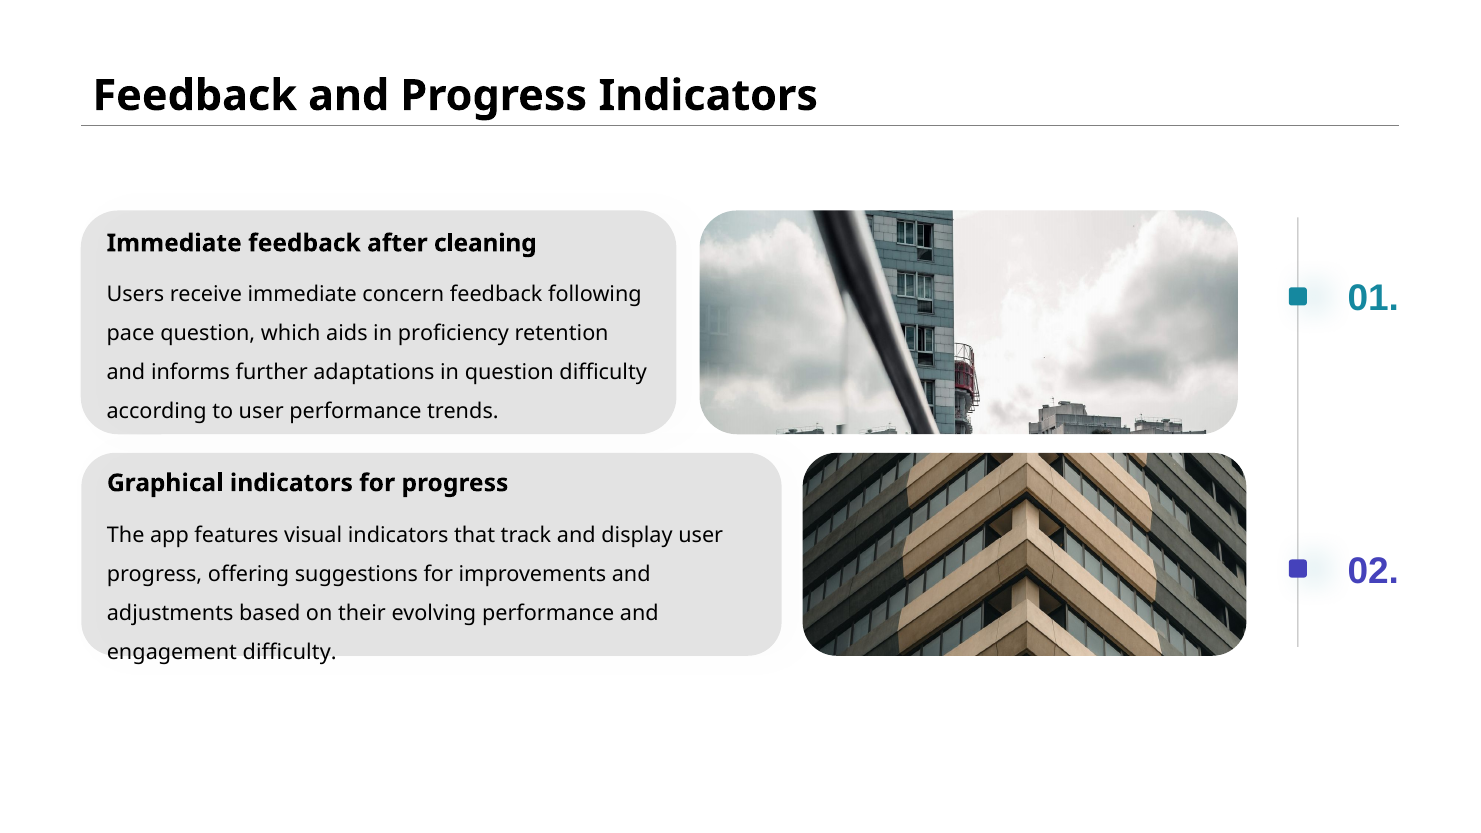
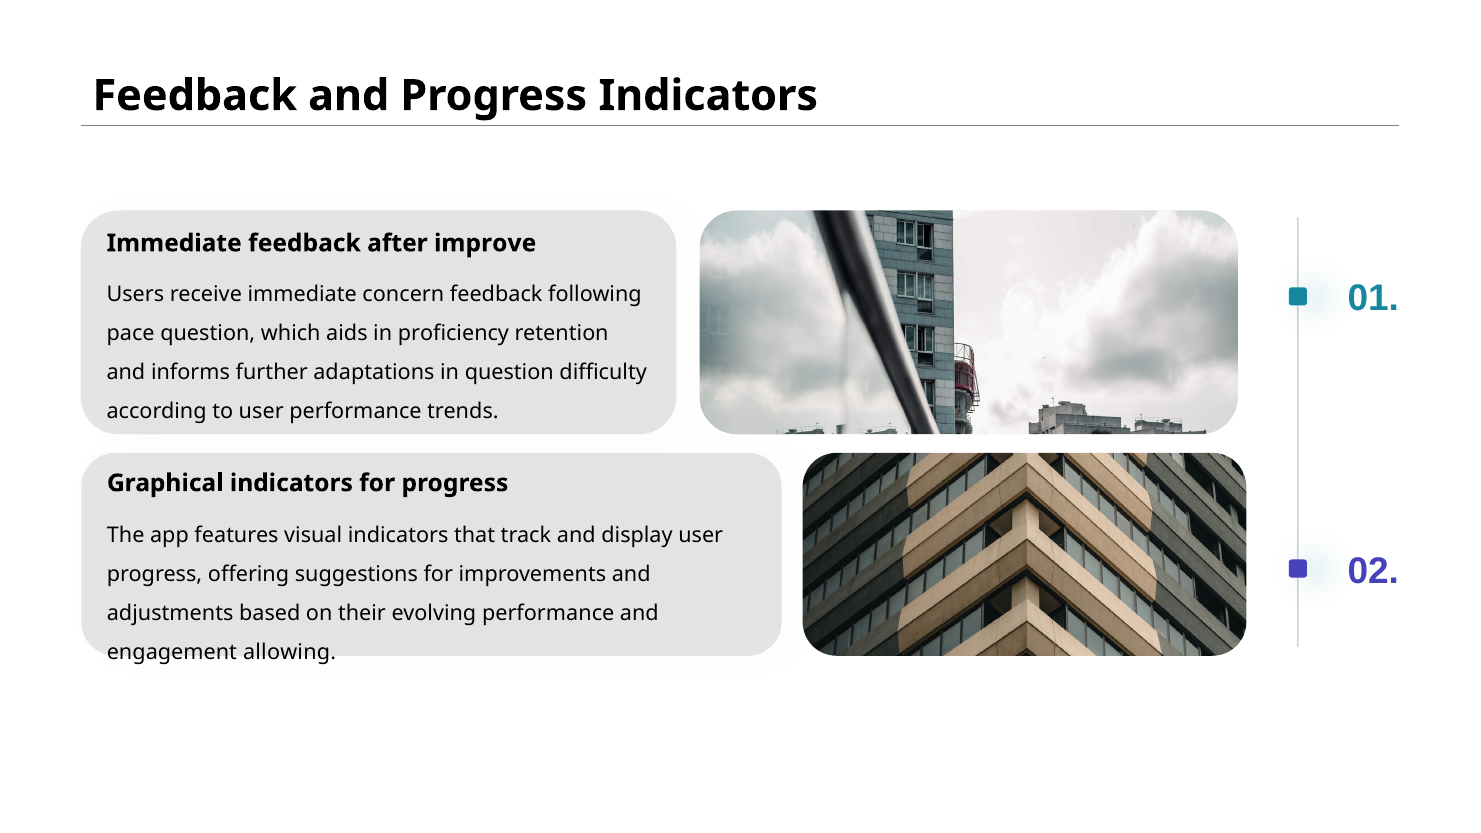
cleaning: cleaning -> improve (485, 243)
engagement difficulty: difficulty -> allowing (290, 652)
